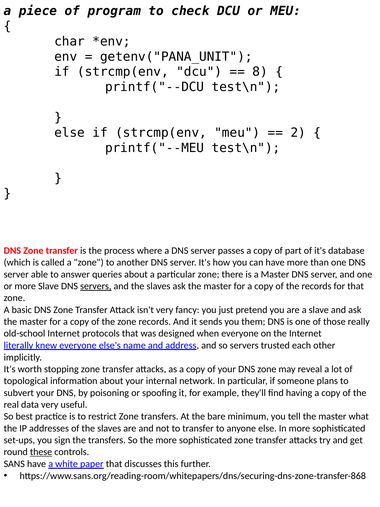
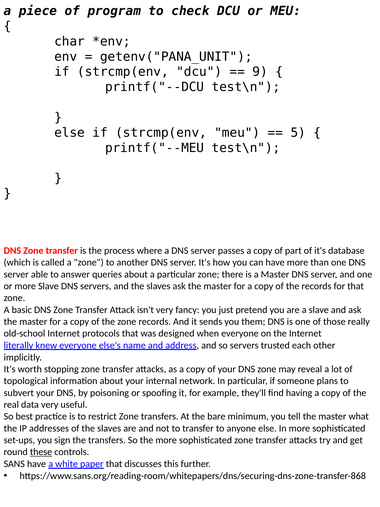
8: 8 -> 9 (260, 72)
2: 2 -> 5 (298, 133)
servers underline: present -> none (96, 286)
